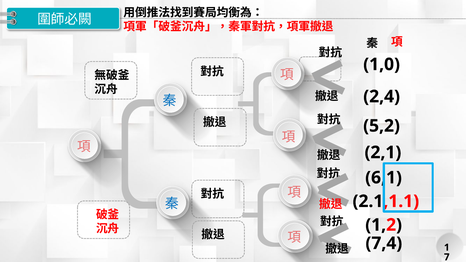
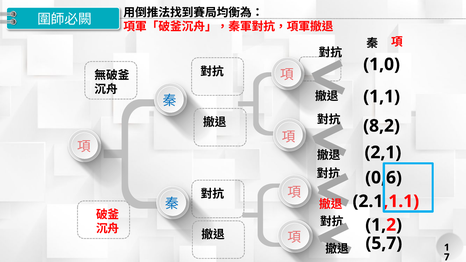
2,4: 2,4 -> 1,1 (382, 97)
5,2: 5,2 -> 8,2 (382, 126)
6,1: 6,1 -> 0,6 (384, 178)
7,4: 7,4 -> 5,7 (384, 243)
